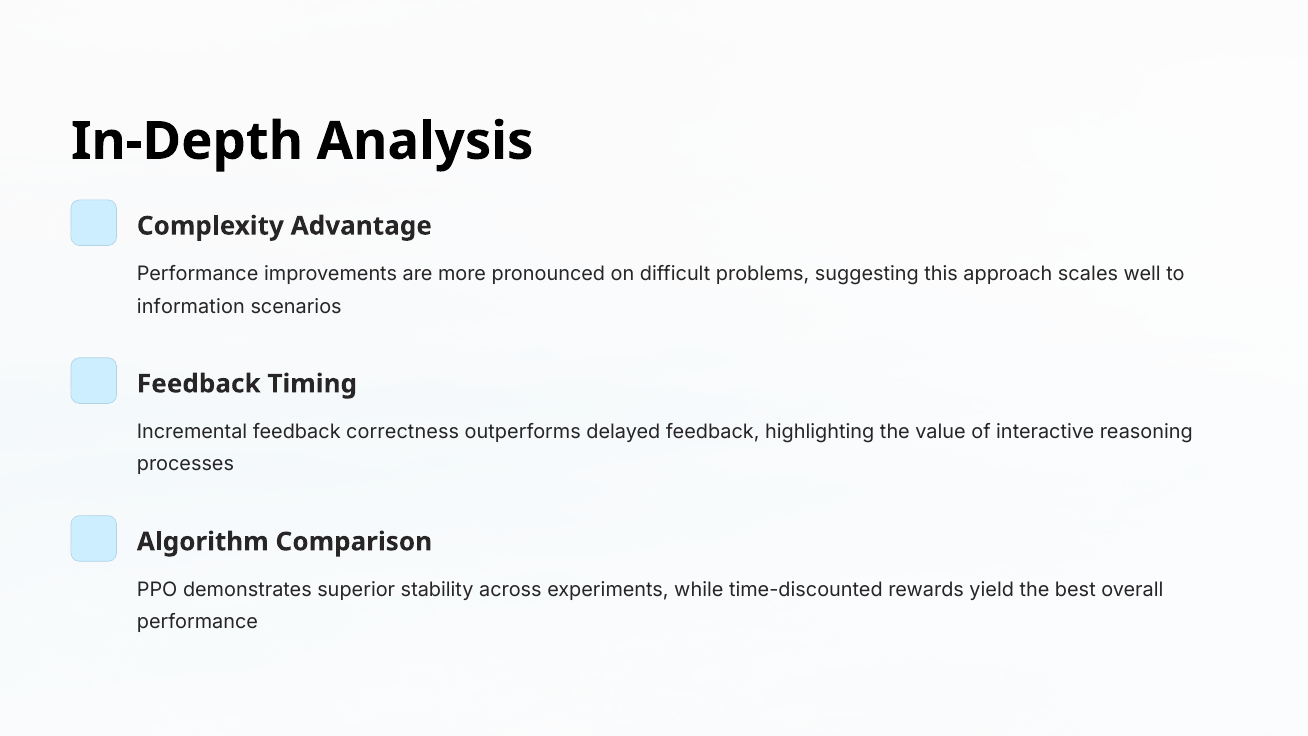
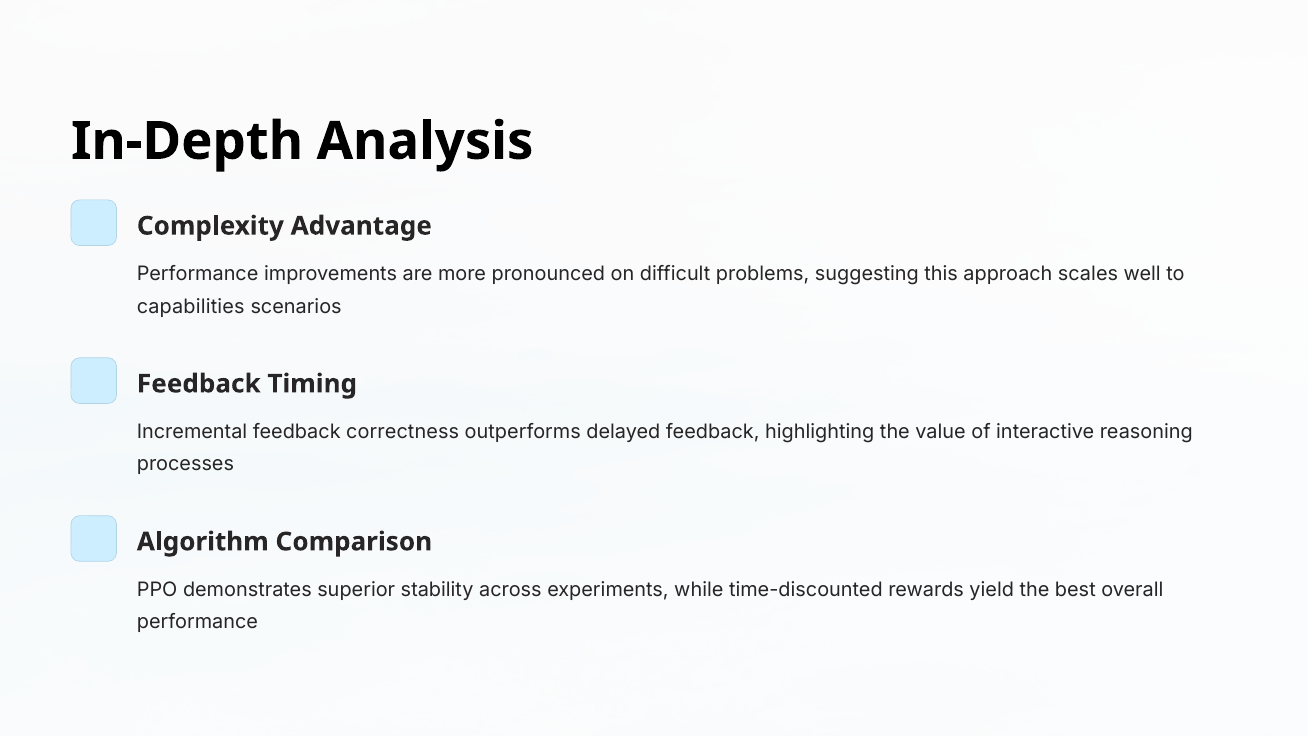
information: information -> capabilities (191, 306)
